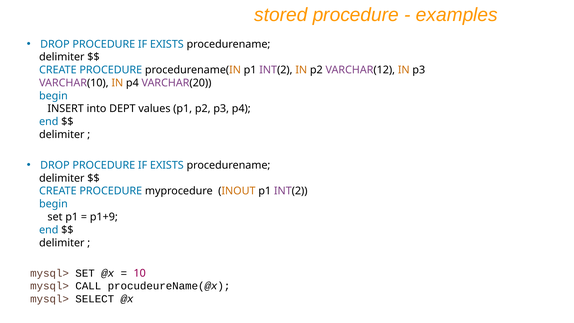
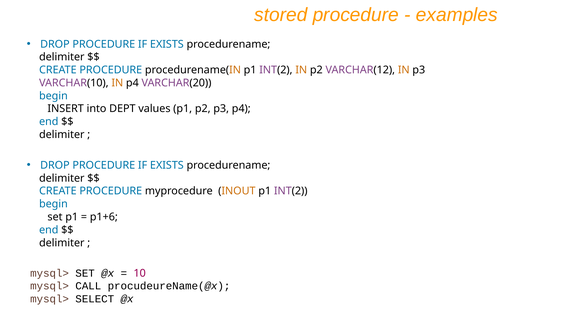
p1+9: p1+9 -> p1+6 (104, 217)
